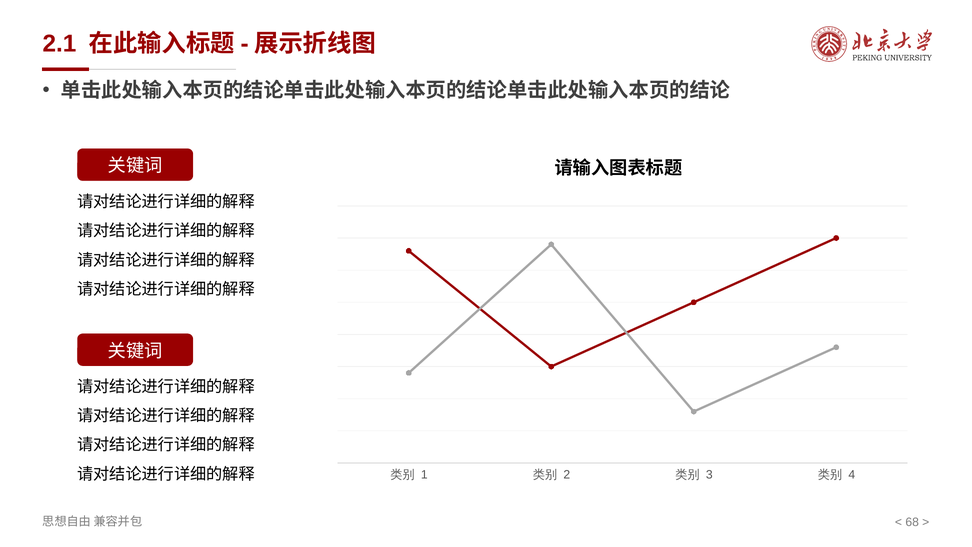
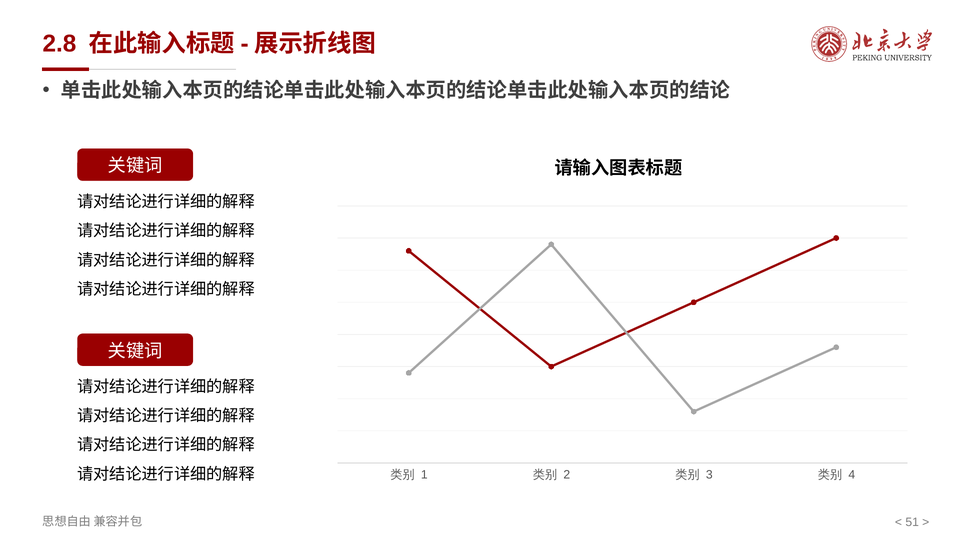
2.1: 2.1 -> 2.8 (59, 44)
68: 68 -> 51 (912, 522)
